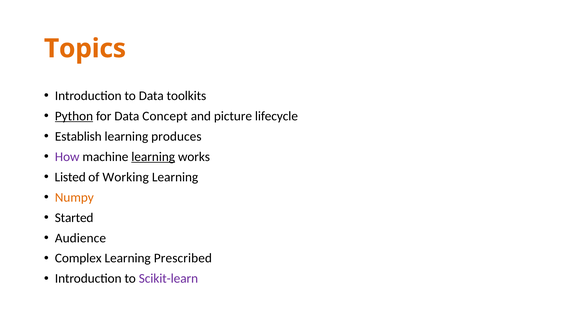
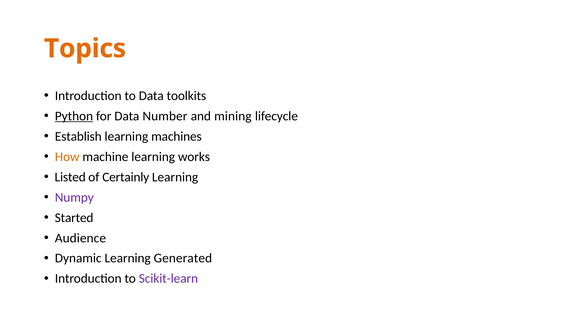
Concept: Concept -> Number (165, 116)
picture: picture -> mining (233, 116)
produces: produces -> machines (176, 136)
How colour: purple -> orange (67, 157)
learning underline: present -> none (153, 157)
Working: Working -> Certainly (126, 177)
Numpy colour: orange -> purple (74, 197)
Complex: Complex -> Dynamic (78, 258)
Prescribed: Prescribed -> Generated (183, 258)
